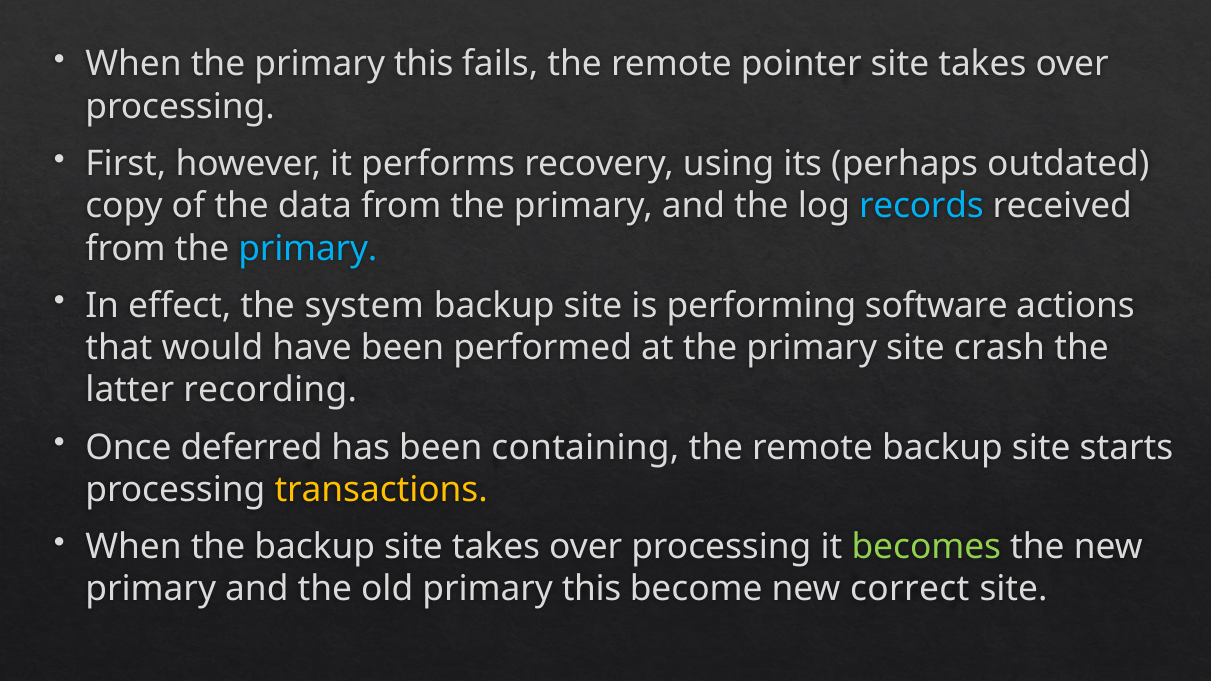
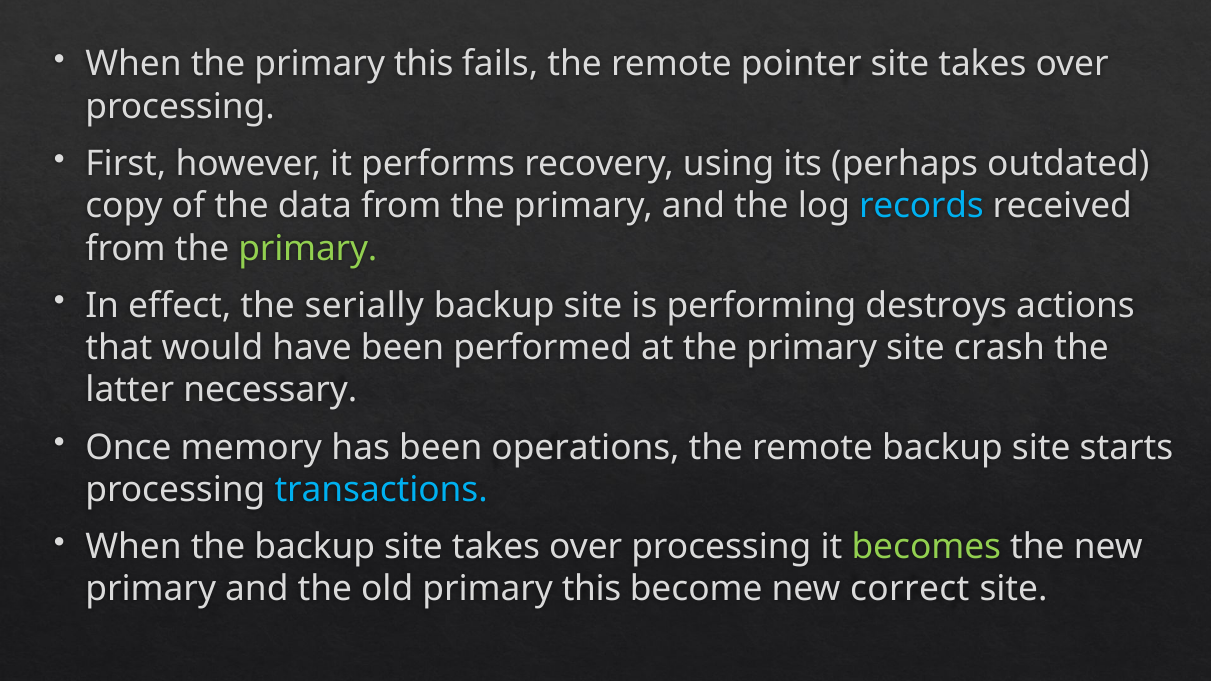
primary colour: light blue -> light green (308, 249)
system: system -> serially (364, 306)
software: software -> destroys (936, 306)
recording: recording -> necessary (270, 390)
deferred: deferred -> memory (251, 447)
containing: containing -> operations (586, 447)
transactions colour: yellow -> light blue (381, 490)
